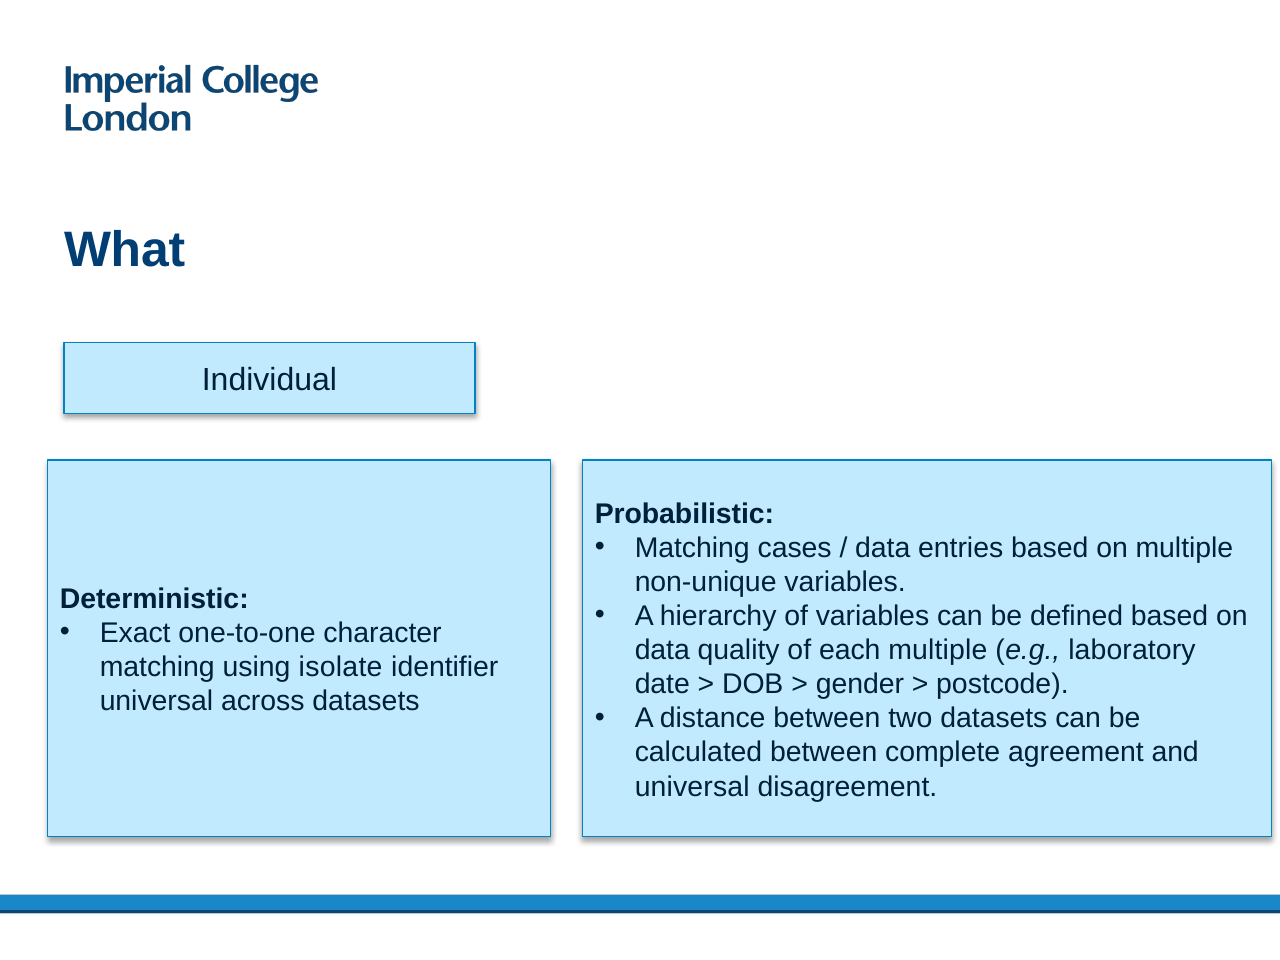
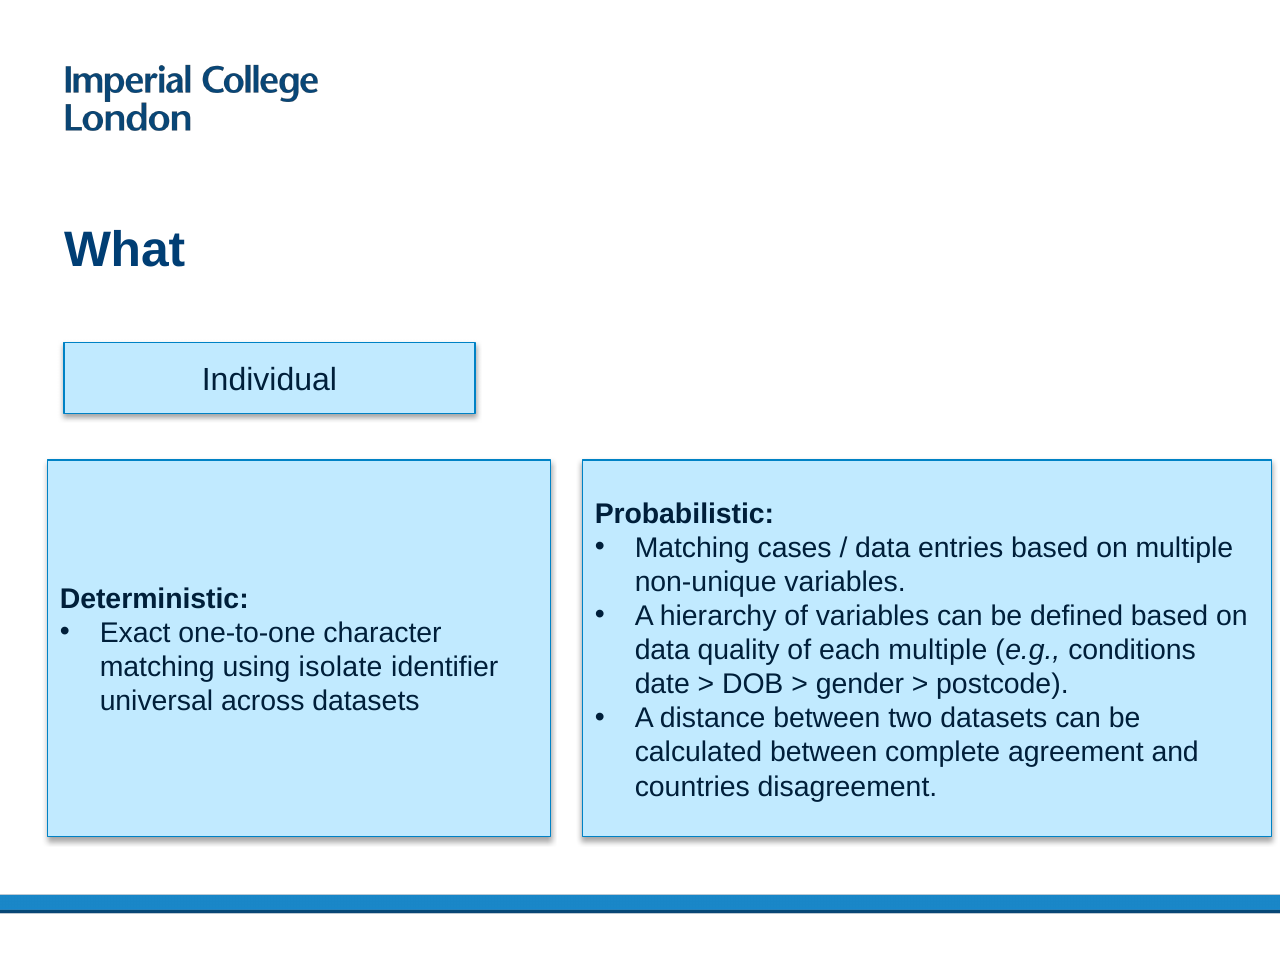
laboratory: laboratory -> conditions (1132, 650)
universal: universal -> countries (692, 787)
